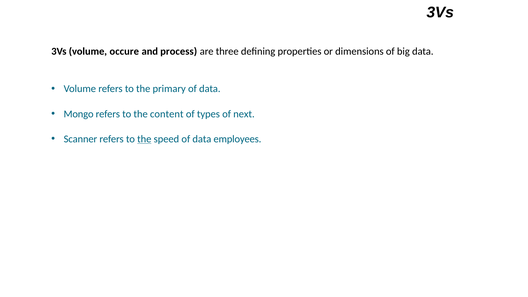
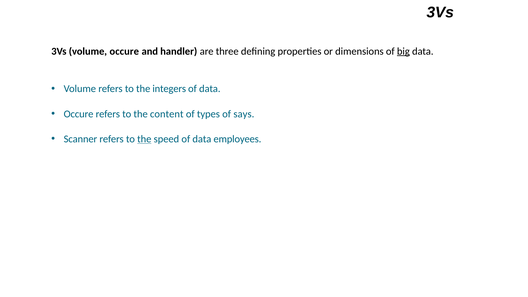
process: process -> handler (179, 51)
big underline: none -> present (403, 51)
primary: primary -> integers (169, 89)
Mongo: Mongo -> Occure (79, 114)
next: next -> says (244, 114)
